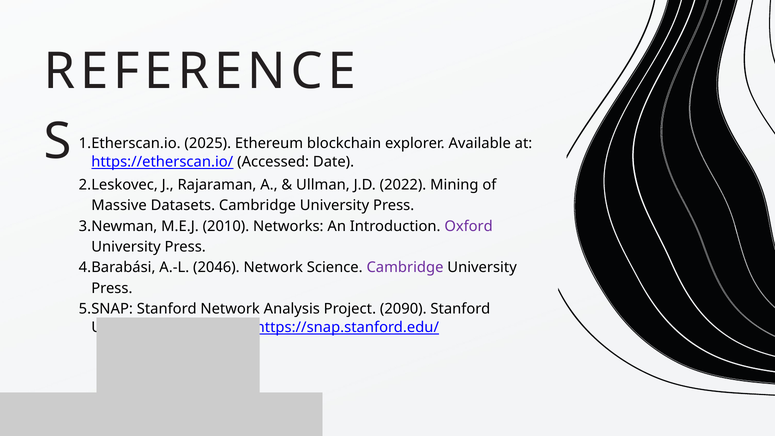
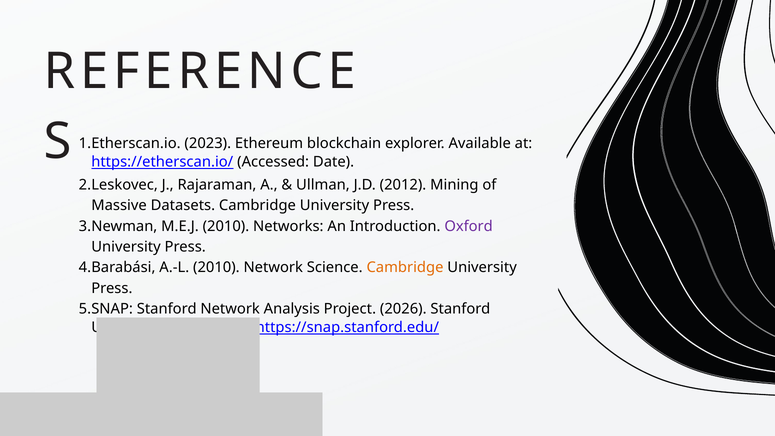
2025: 2025 -> 2023 (208, 144)
2022: 2022 -> 2012 (403, 185)
A.-L 2046: 2046 -> 2010 (216, 268)
Cambridge colour: purple -> orange (405, 268)
2090: 2090 -> 2026 (403, 309)
